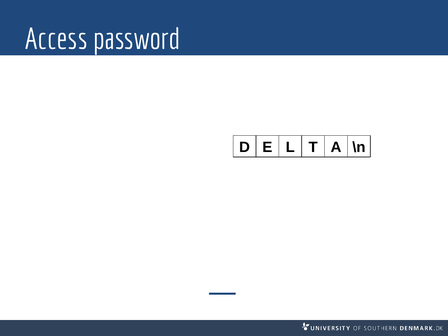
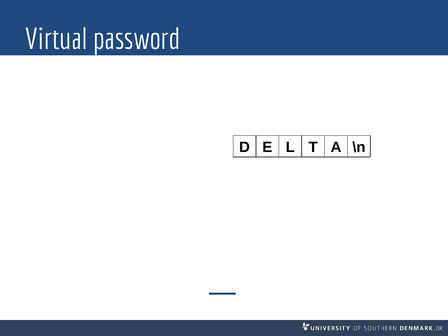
Access: Access -> Virtual (56, 39)
